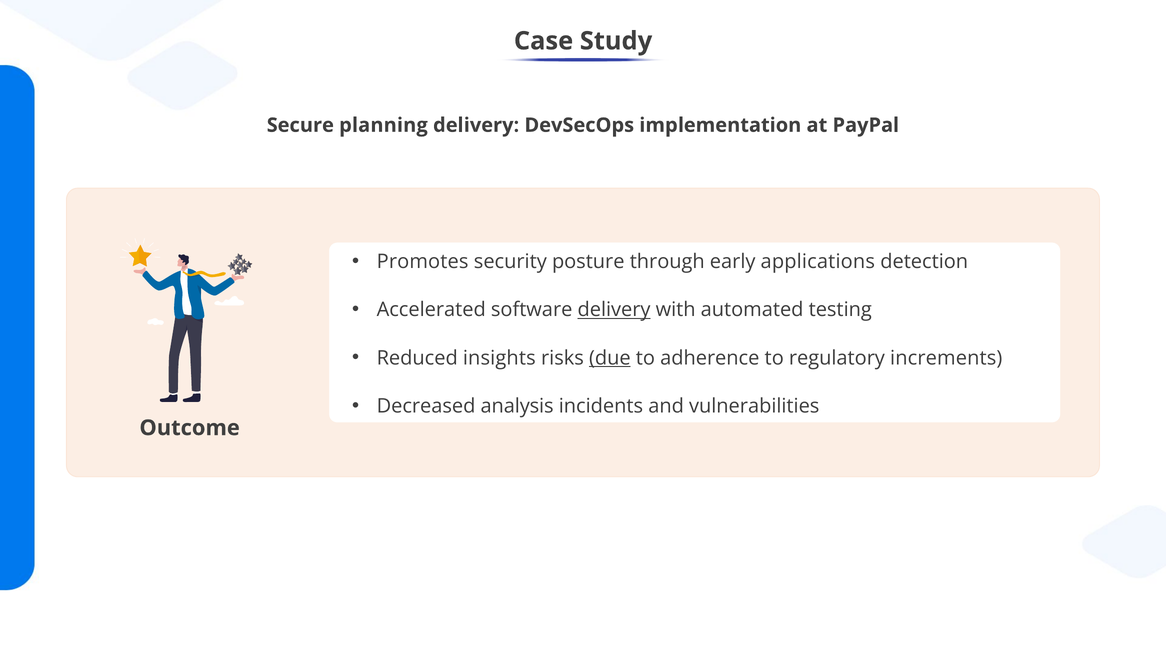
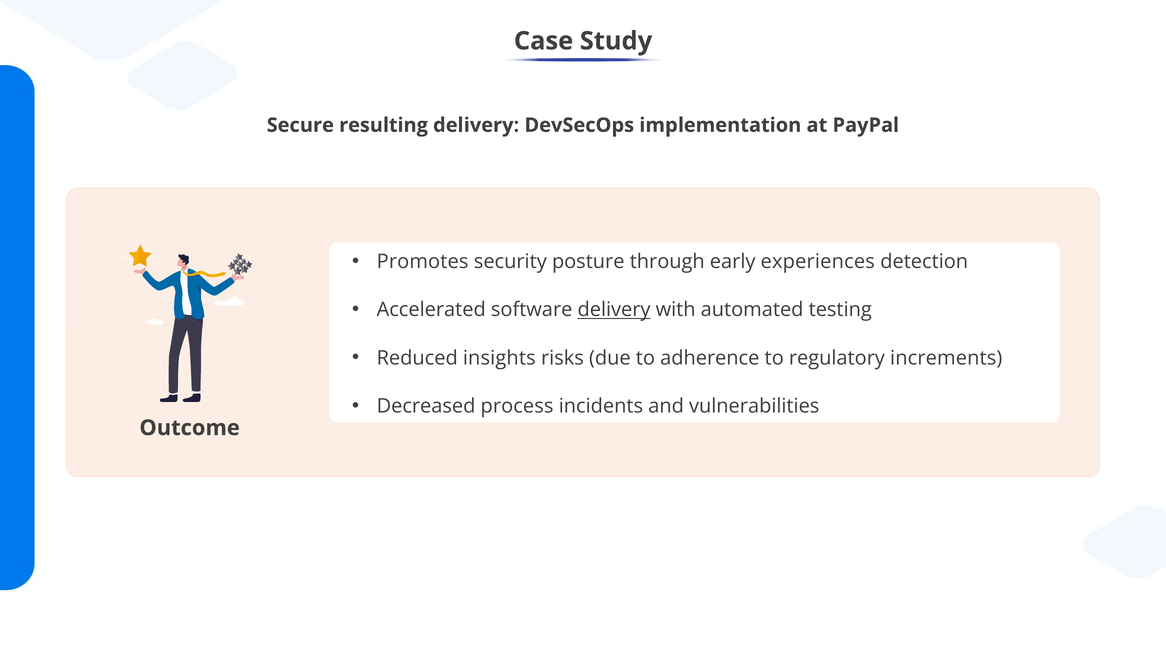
planning: planning -> resulting (384, 125)
applications: applications -> experiences (818, 262)
due underline: present -> none (610, 358)
analysis: analysis -> process (517, 406)
